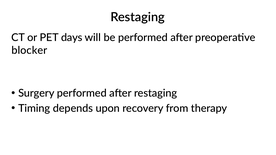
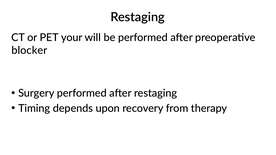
days: days -> your (72, 38)
